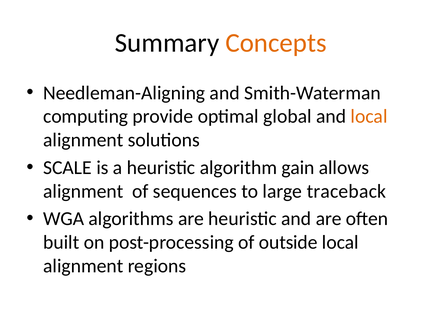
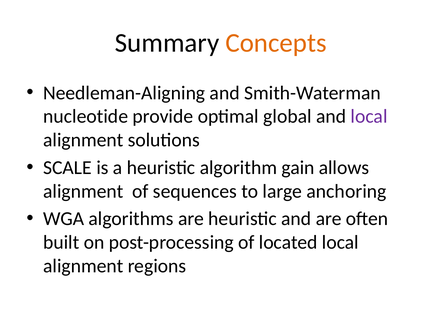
computing: computing -> nucleotide (86, 116)
local colour: orange -> purple (369, 116)
traceback: traceback -> anchoring (346, 191)
outside: outside -> located (288, 242)
